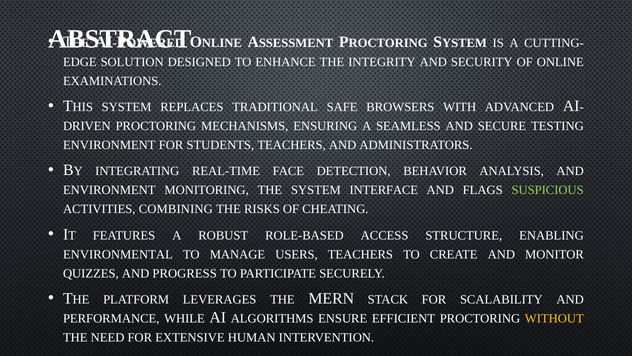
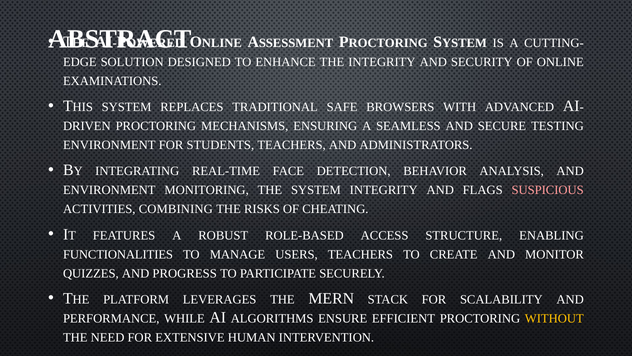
SYSTEM INTERFACE: INTERFACE -> INTEGRITY (384, 190)
SUSPICIOUS colour: light green -> pink (548, 190)
ENVIRONMENTAL: ENVIRONMENTAL -> FUNCTIONALITIES (118, 254)
